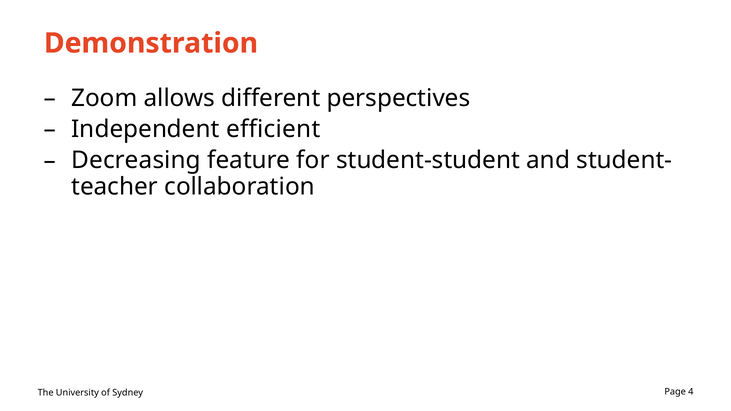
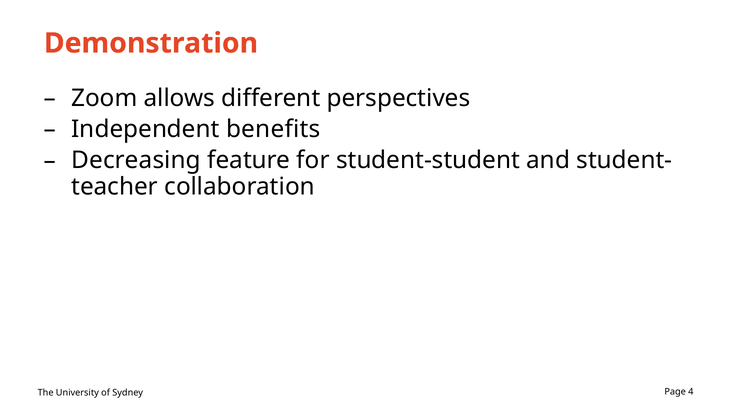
efficient: efficient -> benefits (273, 129)
